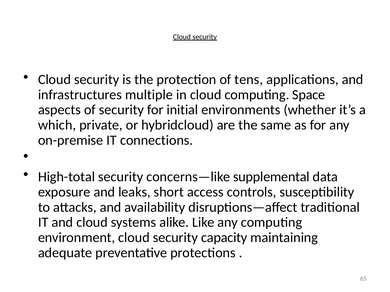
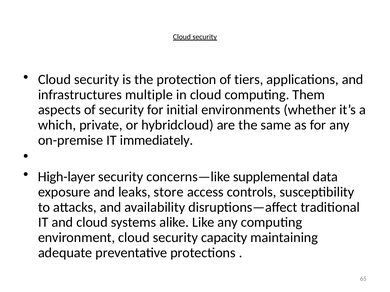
tens: tens -> tiers (249, 80)
Space: Space -> Them (309, 95)
connections: connections -> immediately (157, 140)
High-total: High-total -> High-layer (67, 177)
short: short -> store (169, 192)
